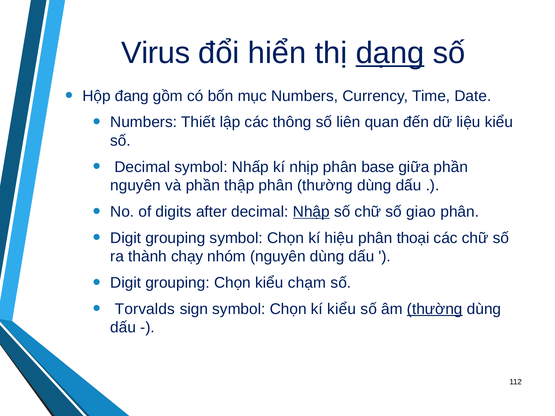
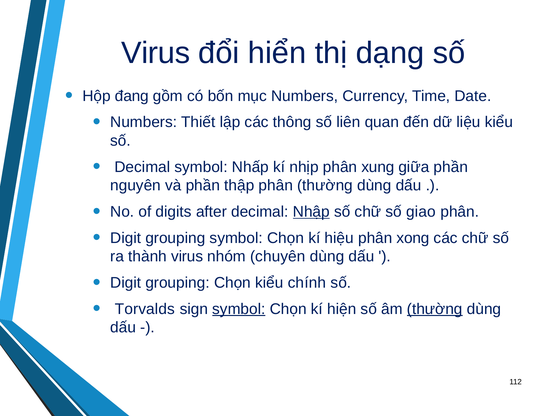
dạng underline: present -> none (390, 53)
base: base -> xung (378, 167)
thoại: thoại -> xong (413, 238)
thành chạy: chạy -> virus (187, 257)
nhóm nguyên: nguyên -> chuyên (278, 257)
chạm: chạm -> chính (307, 283)
symbol underline: none -> present (239, 309)
kí kiểu: kiểu -> hiện (342, 309)
